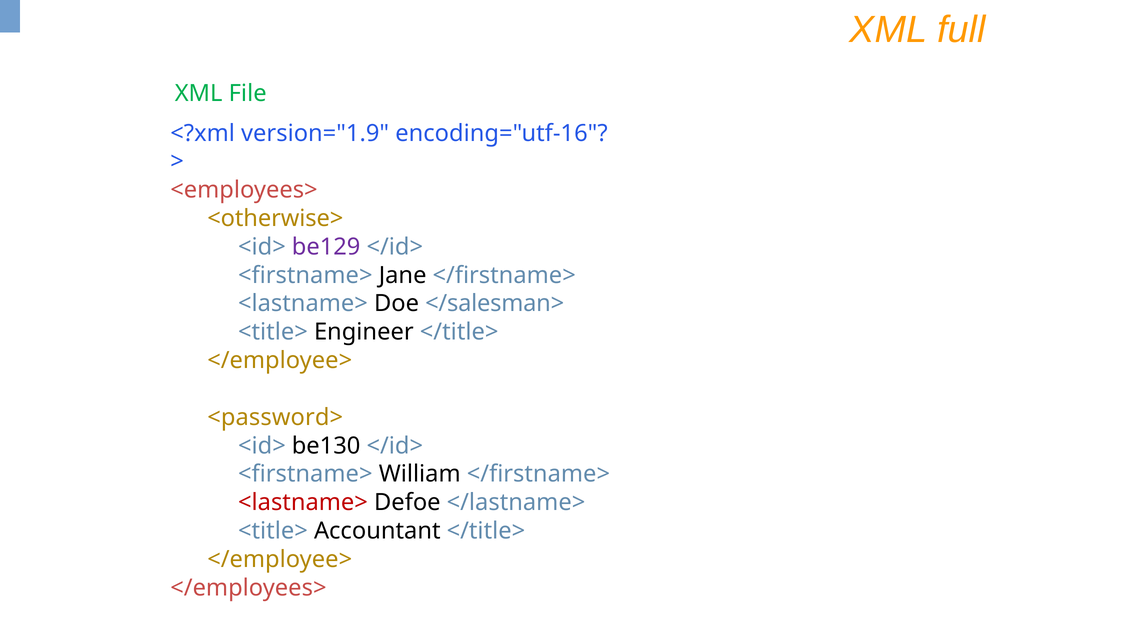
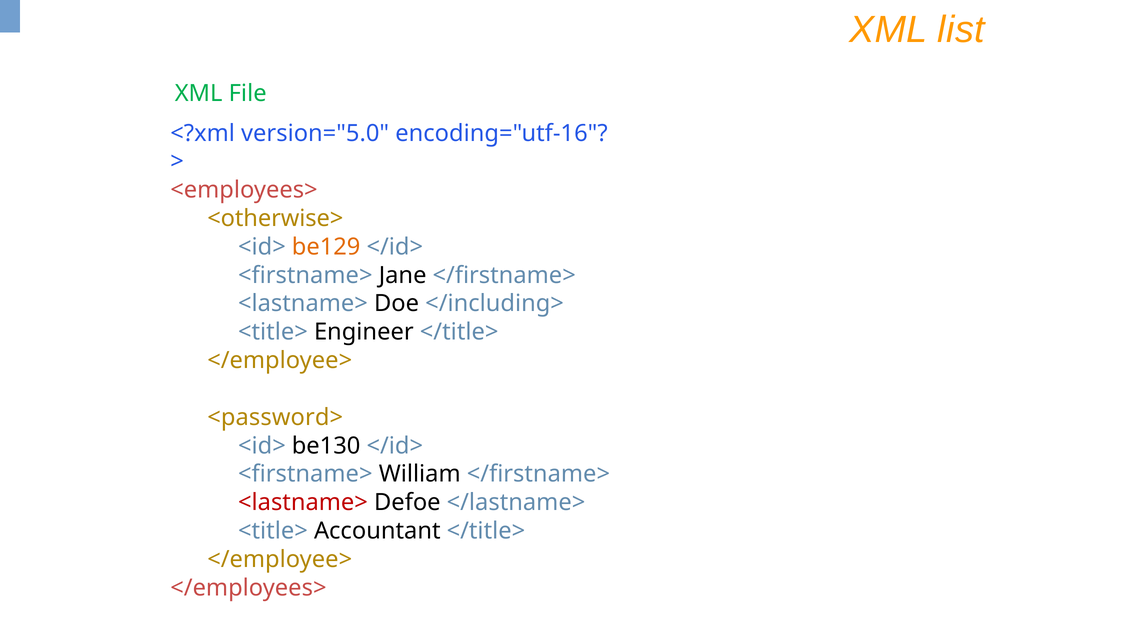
full: full -> list (961, 30)
version="1.9: version="1.9 -> version="5.0 (315, 133)
be129 colour: purple -> orange (326, 247)
</salesman>: </salesman> -> </including> (495, 304)
